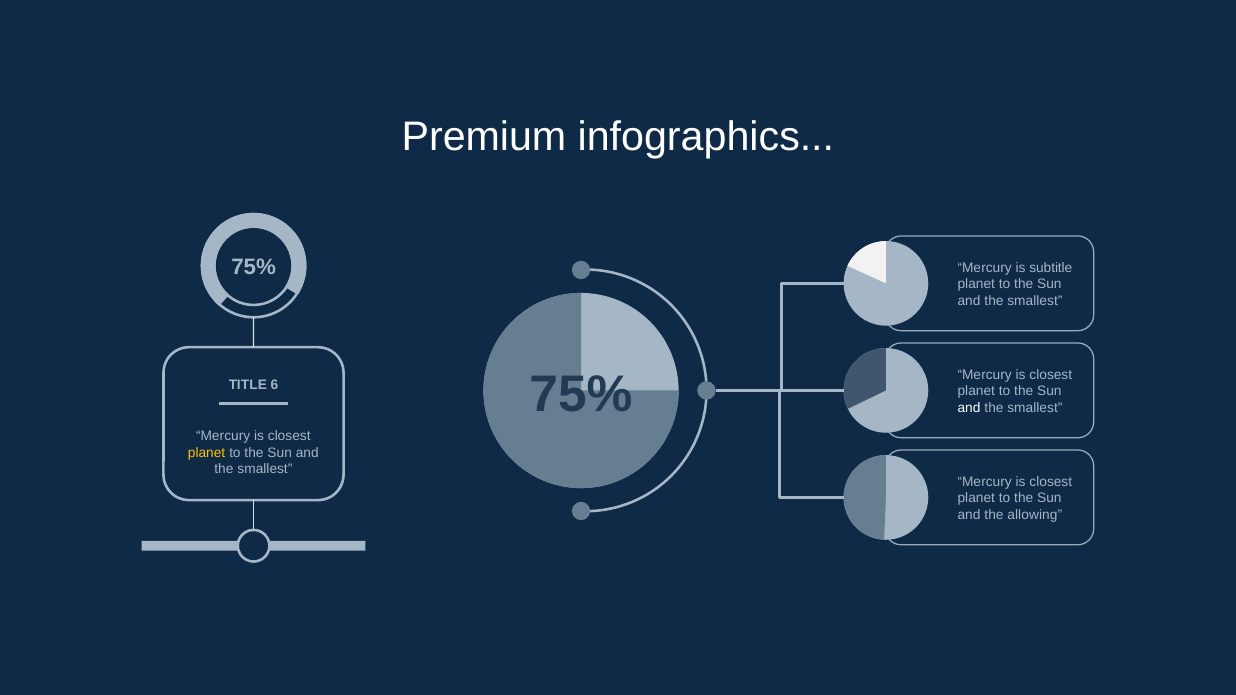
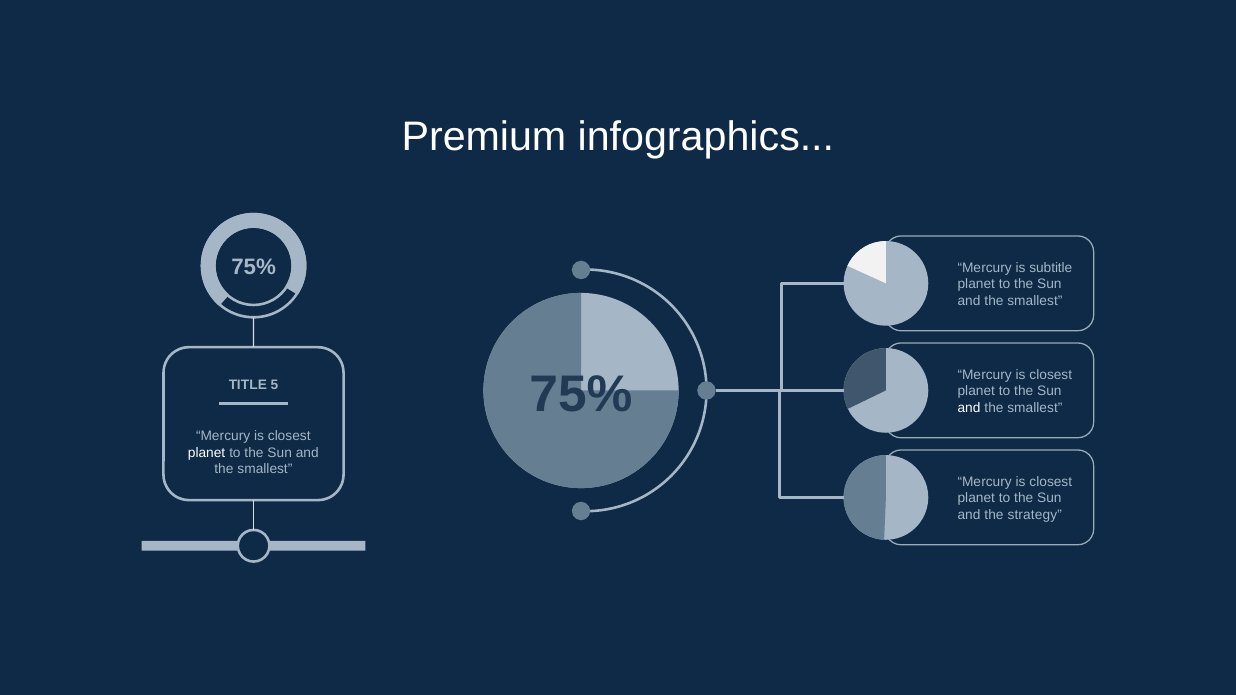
6: 6 -> 5 (275, 385)
planet colour: yellow -> white (207, 453)
allowing: allowing -> strategy (1035, 515)
